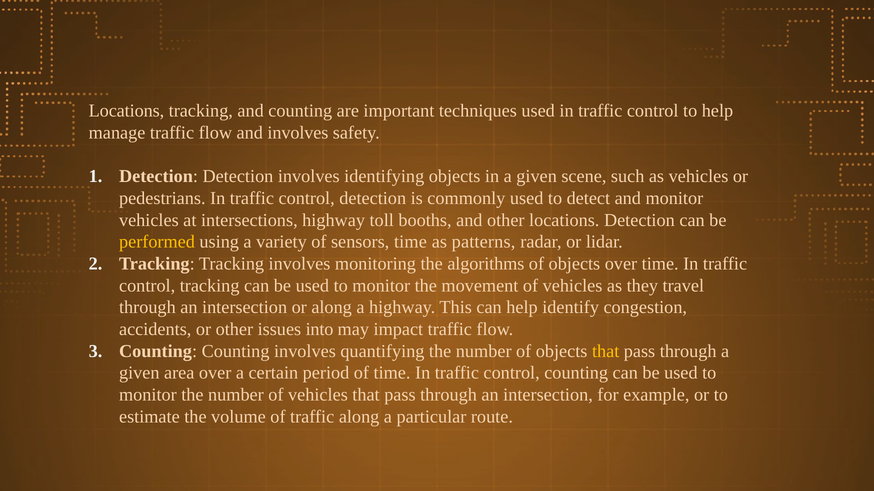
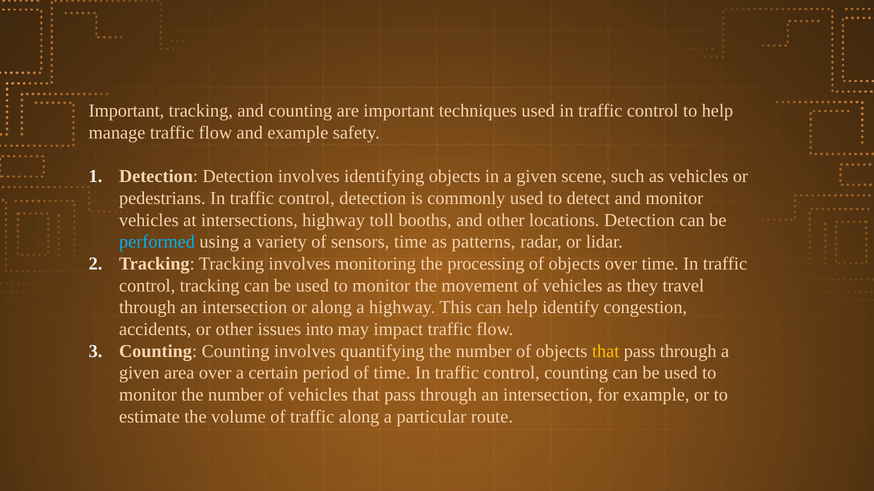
Locations: Locations -> Important (126, 111)
and involves: involves -> example (298, 133)
performed colour: yellow -> light blue (157, 242)
algorithms: algorithms -> processing (486, 264)
